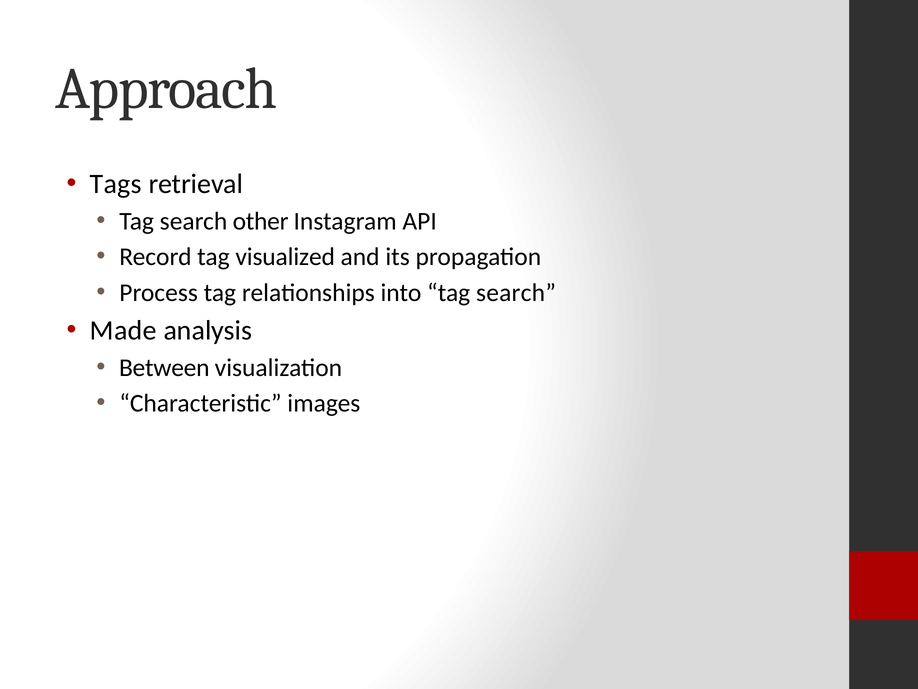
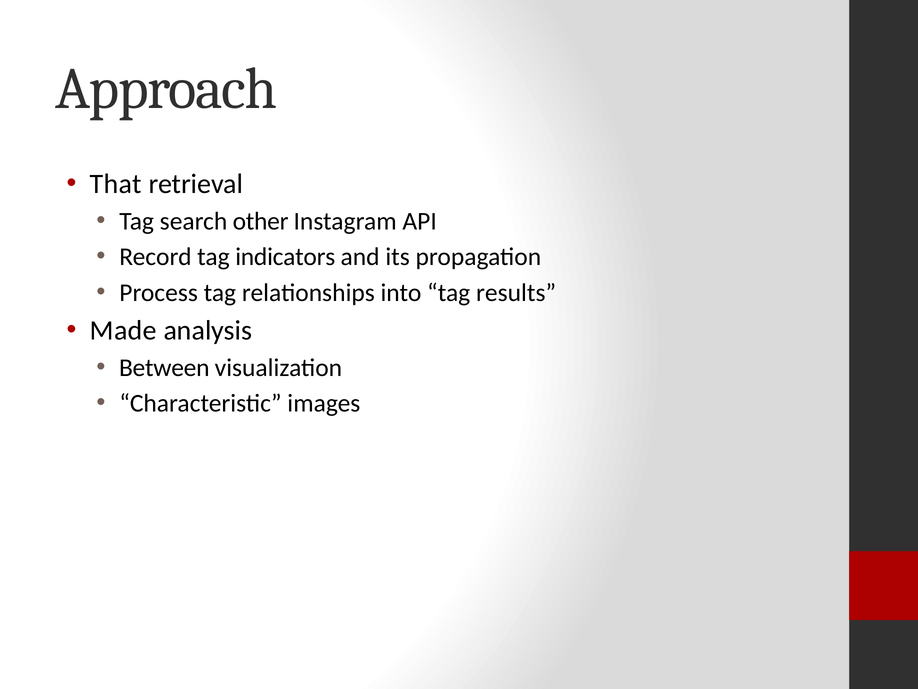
Tags: Tags -> That (116, 184)
visualized: visualized -> indicators (285, 257)
into tag search: search -> results (516, 292)
